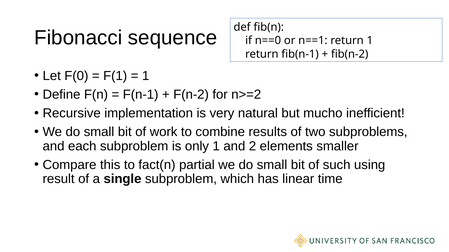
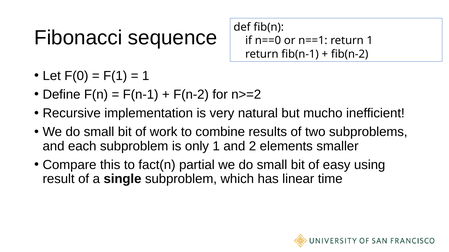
such: such -> easy (337, 165)
